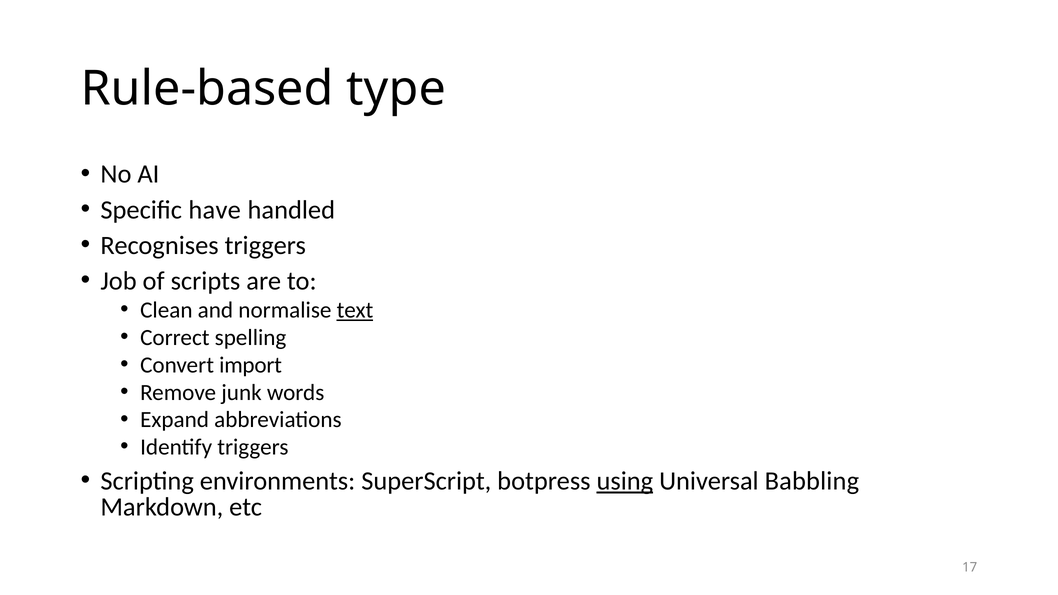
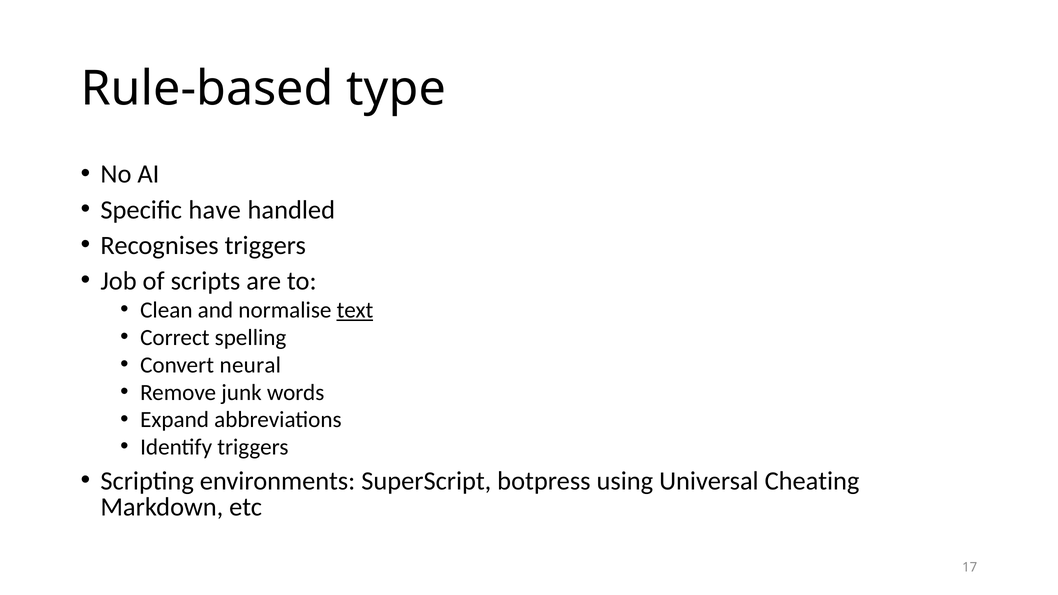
import: import -> neural (250, 365)
using underline: present -> none (625, 481)
Babbling: Babbling -> Cheating (812, 481)
